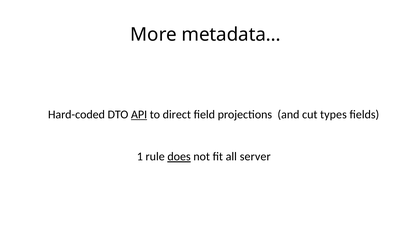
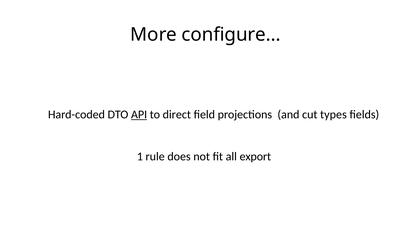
metadata…: metadata… -> configure… (231, 35)
does underline: present -> none (179, 157)
server: server -> export (255, 157)
